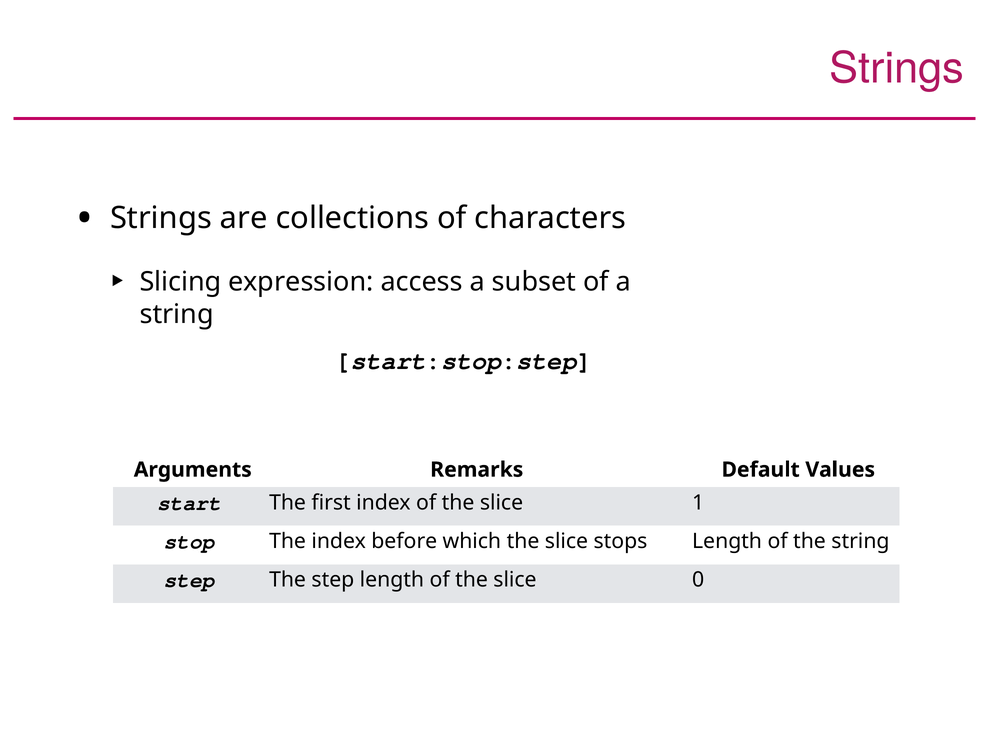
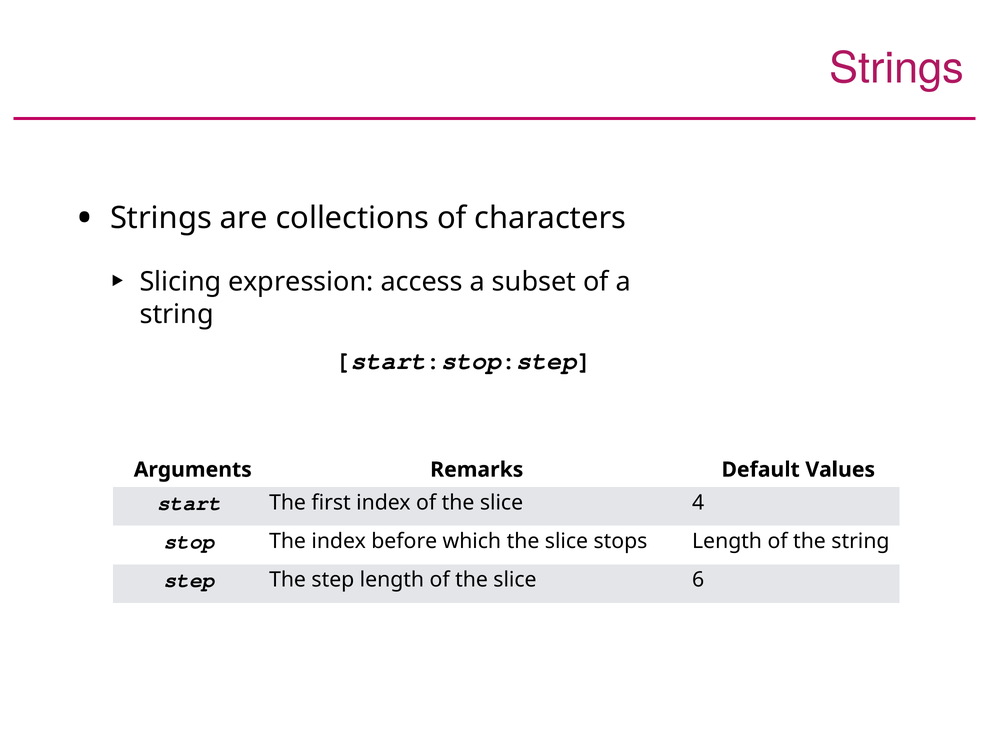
1: 1 -> 4 (698, 503)
0: 0 -> 6 (698, 581)
